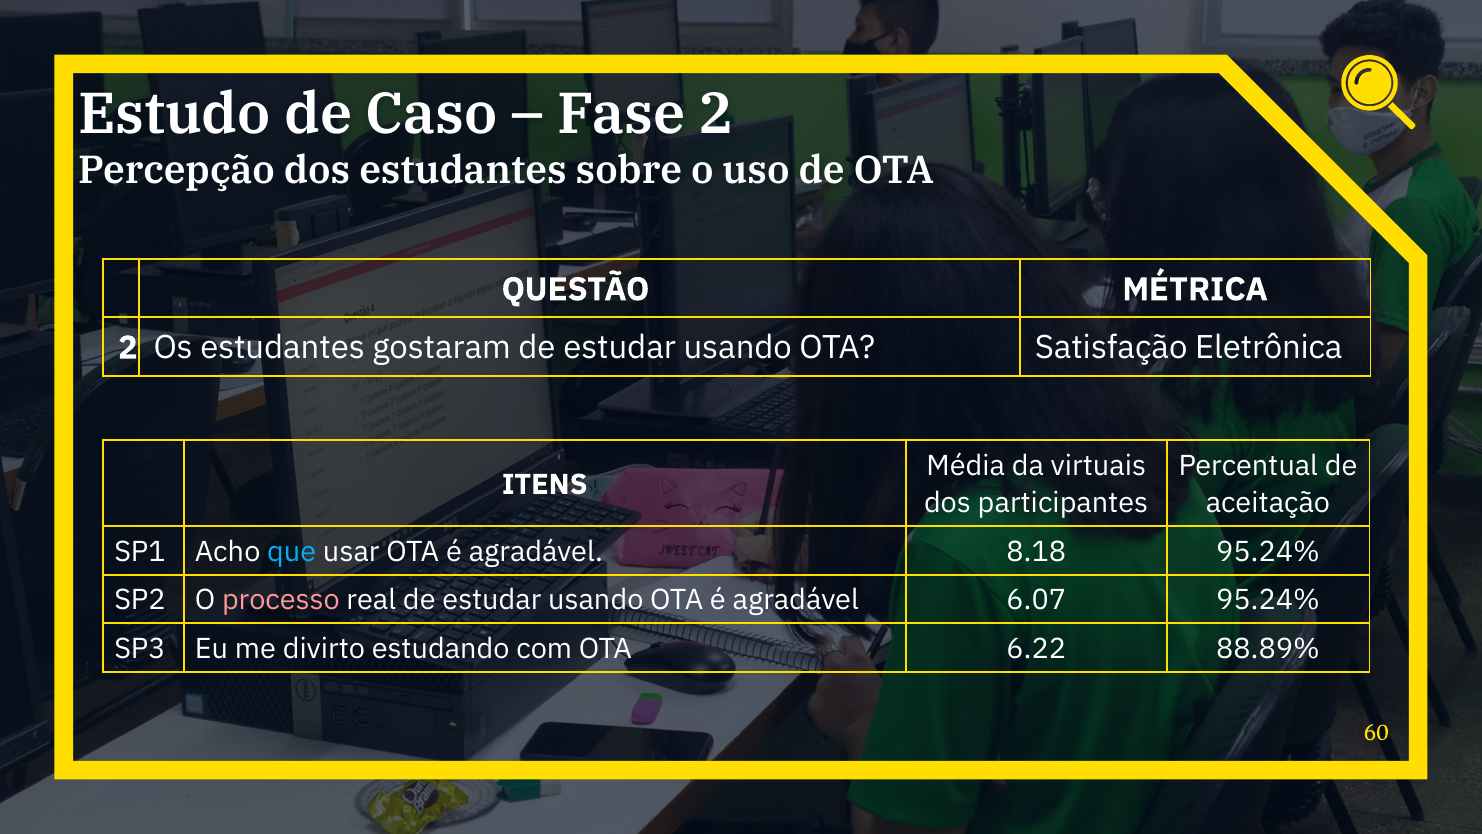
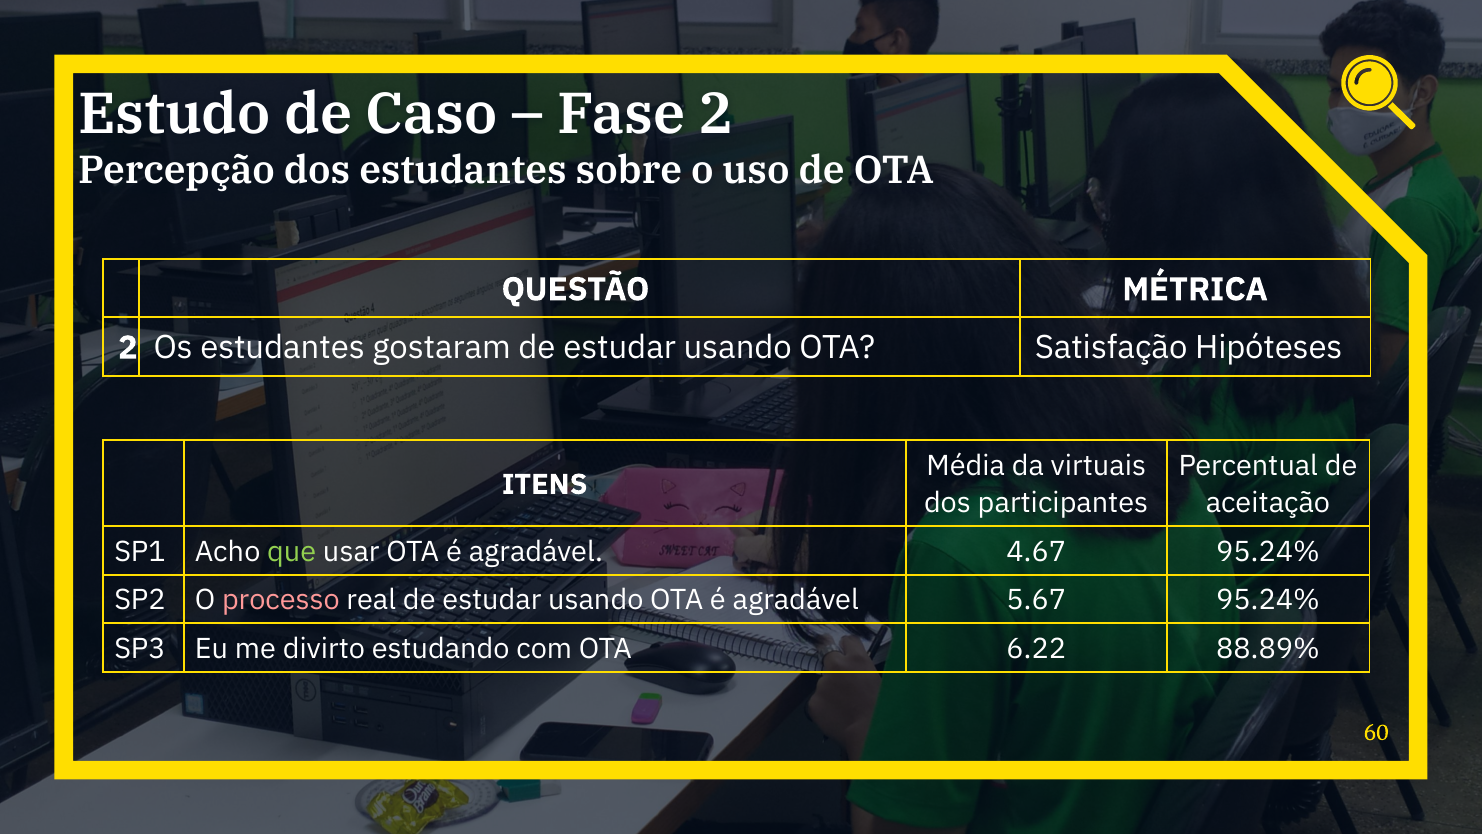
Eletrônica: Eletrônica -> Hipóteses (1269, 348)
que colour: light blue -> light green (292, 551)
8.18: 8.18 -> 4.67 (1036, 551)
6.07: 6.07 -> 5.67 (1036, 600)
